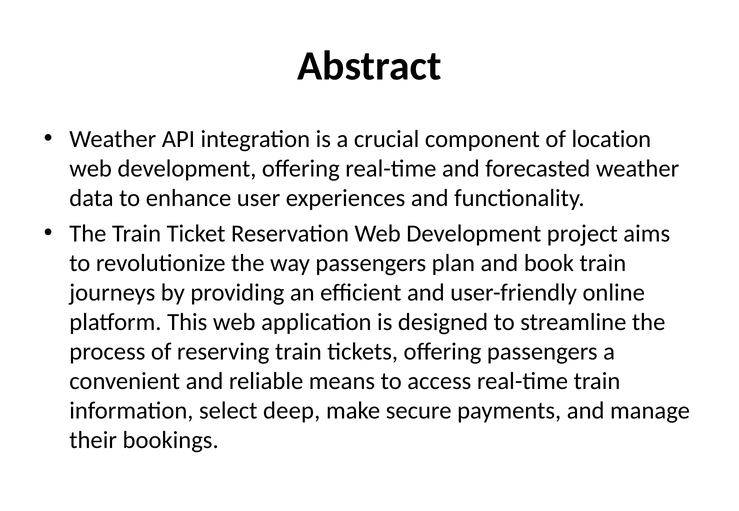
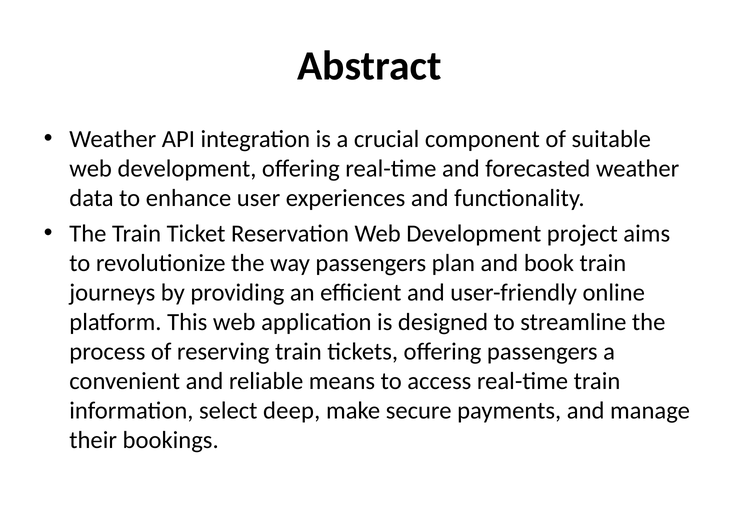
location: location -> suitable (611, 139)
